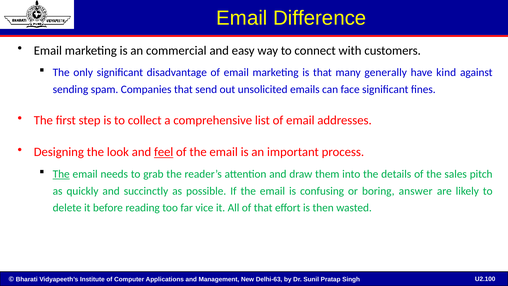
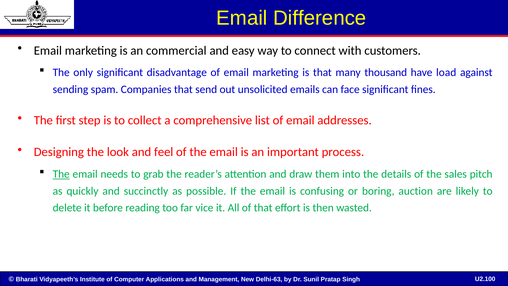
generally: generally -> thousand (386, 72)
kind: kind -> load (446, 72)
feel underline: present -> none (164, 152)
answer: answer -> auction (416, 191)
